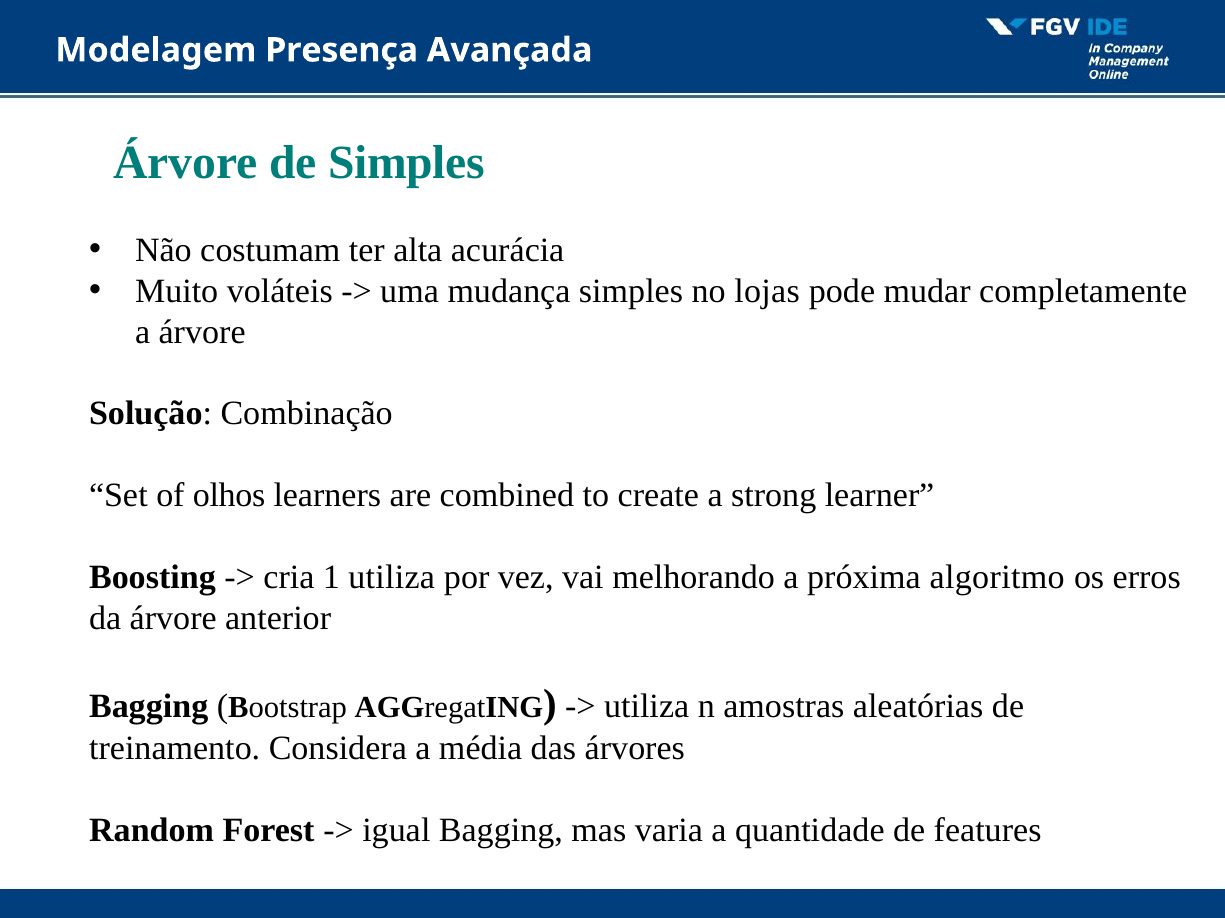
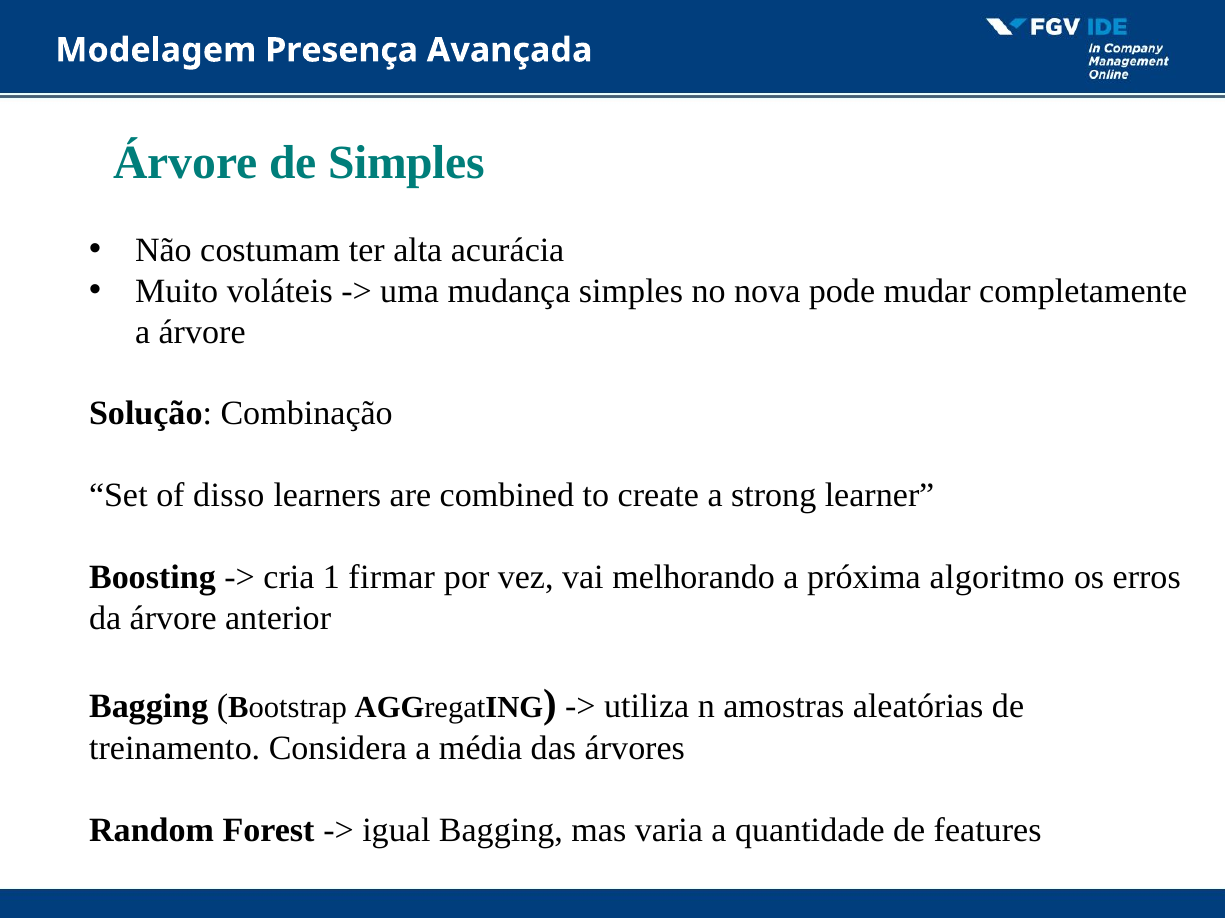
lojas: lojas -> nova (767, 292)
olhos: olhos -> disso (229, 496)
1 utiliza: utiliza -> firmar (392, 577)
